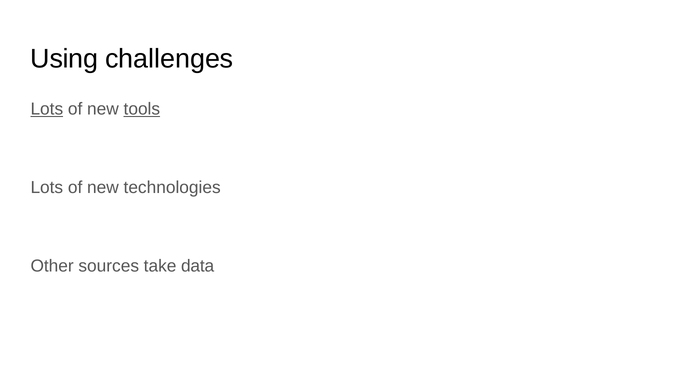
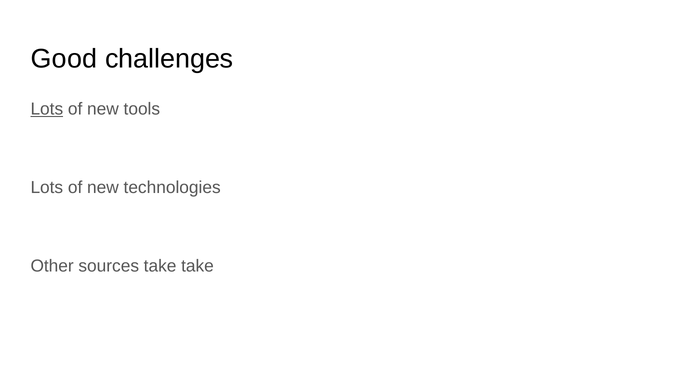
Using: Using -> Good (64, 59)
tools underline: present -> none (142, 109)
take data: data -> take (198, 266)
